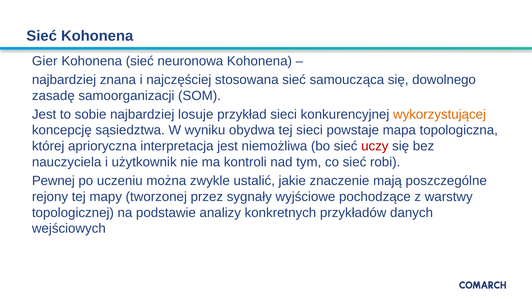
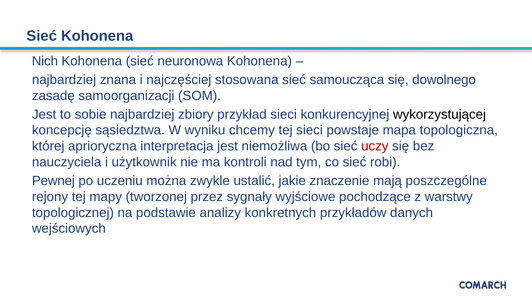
Gier: Gier -> Nich (45, 61)
losuje: losuje -> zbiory (196, 114)
wykorzystującej colour: orange -> black (440, 114)
obydwa: obydwa -> chcemy (252, 130)
